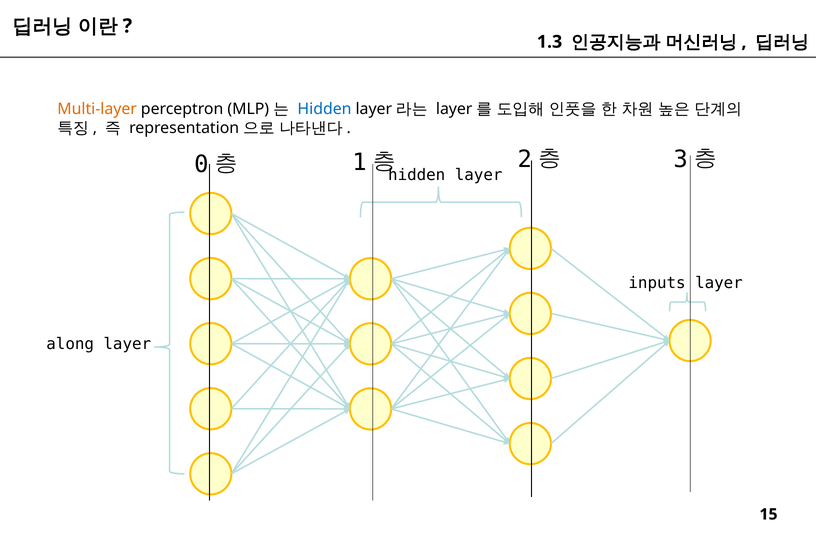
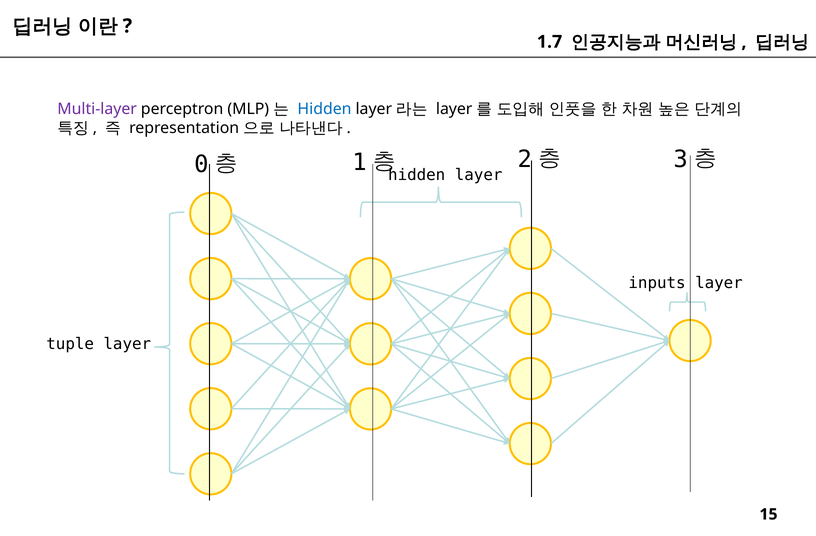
1.3: 1.3 -> 1.7 (550, 42)
Multi-layer colour: orange -> purple (97, 109)
along: along -> tuple (70, 344)
